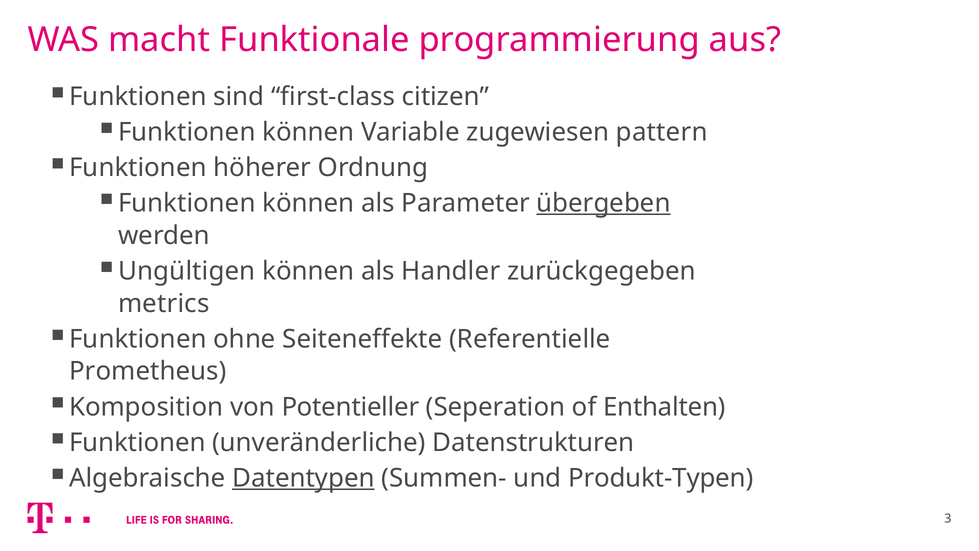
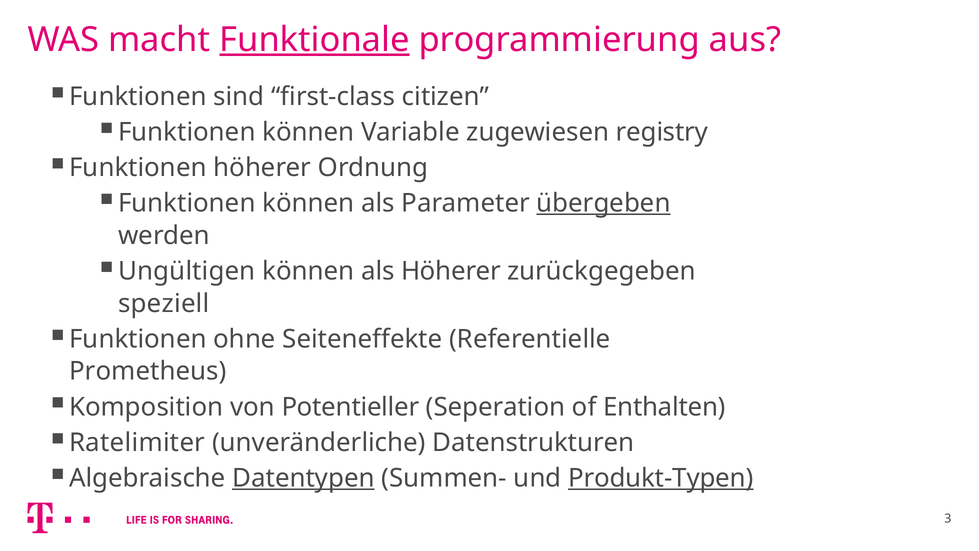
Funktionale underline: none -> present (315, 40)
pattern: pattern -> registry (662, 132)
als Handler: Handler -> Höherer (451, 271)
metrics: metrics -> speziell (164, 303)
Funktionen: Funktionen -> Ratelimiter (137, 442)
Produkt-Typen underline: none -> present (661, 478)
